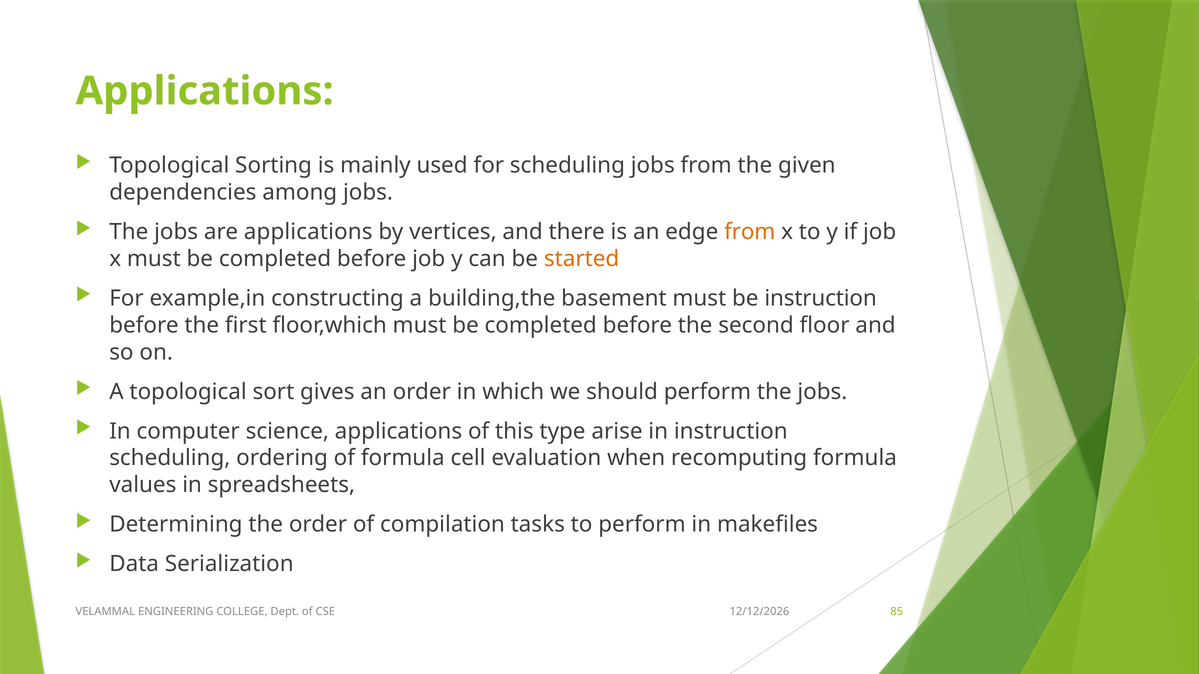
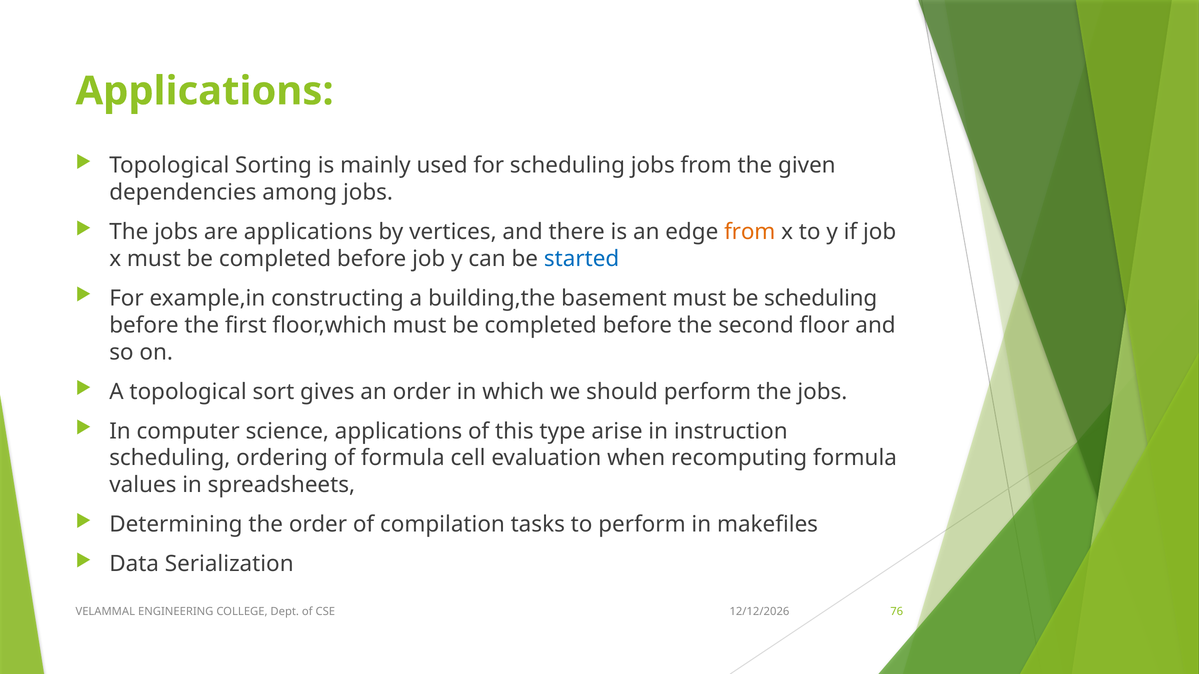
started colour: orange -> blue (582, 259)
be instruction: instruction -> scheduling (821, 298)
85: 85 -> 76 (897, 612)
